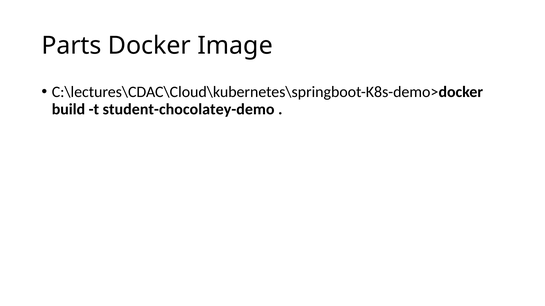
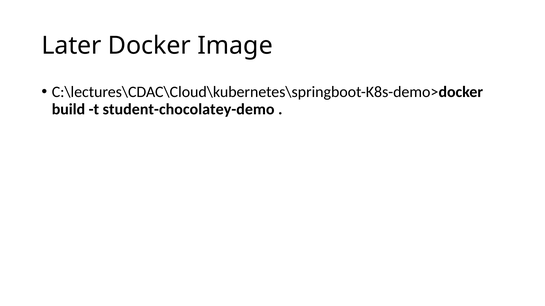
Parts: Parts -> Later (72, 46)
